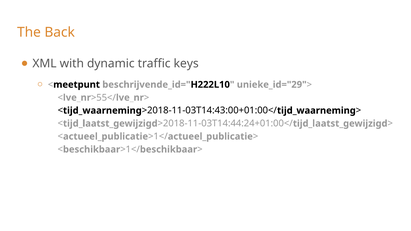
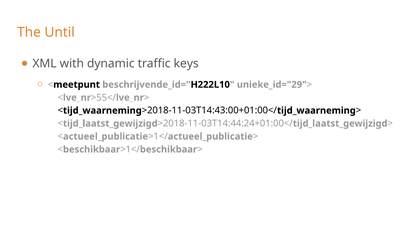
Back: Back -> Until (60, 32)
